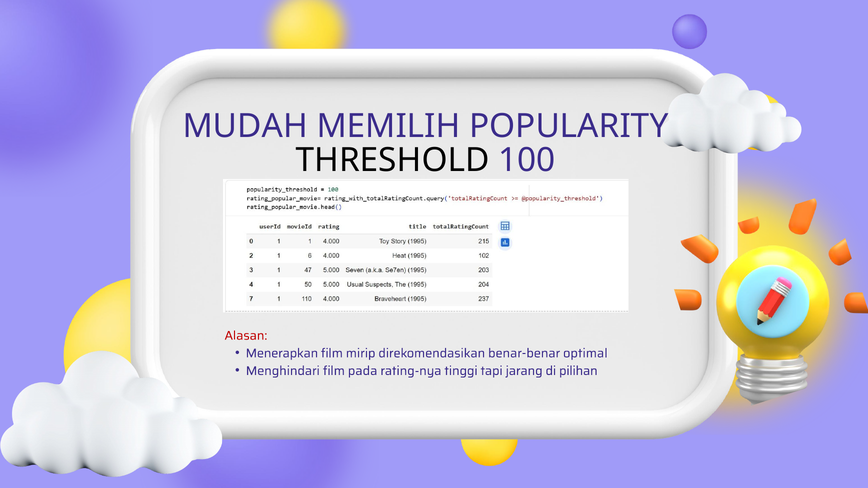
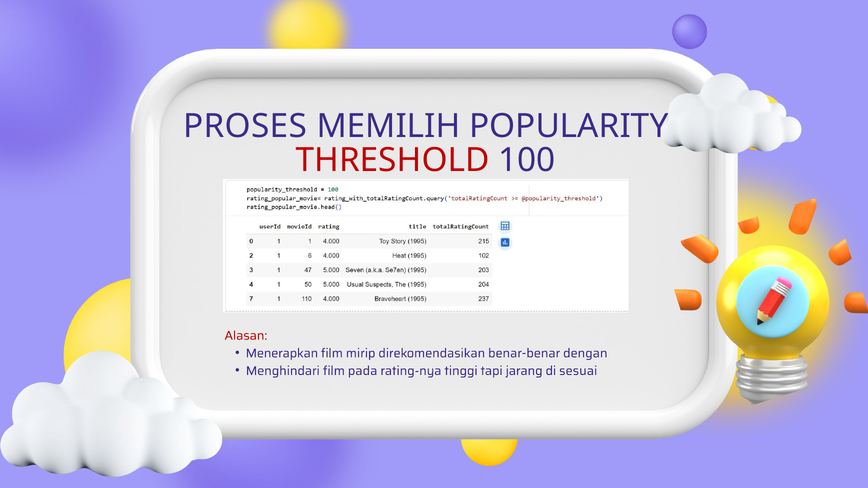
MUDAH: MUDAH -> PROSES (245, 126)
THRESHOLD colour: black -> red (393, 160)
optimal: optimal -> dengan (585, 353)
pilihan: pilihan -> sesuai (578, 371)
